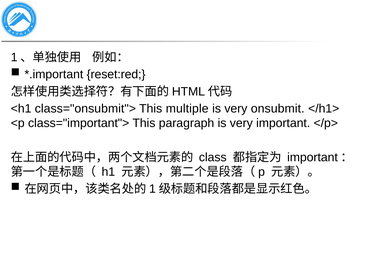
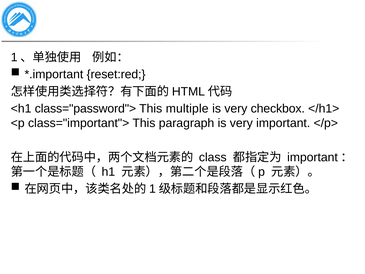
class="onsubmit">: class="onsubmit"> -> class="password"> (85, 108)
onsubmit: onsubmit -> checkbox (278, 108)
